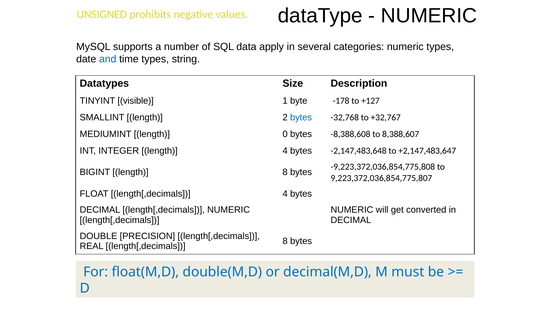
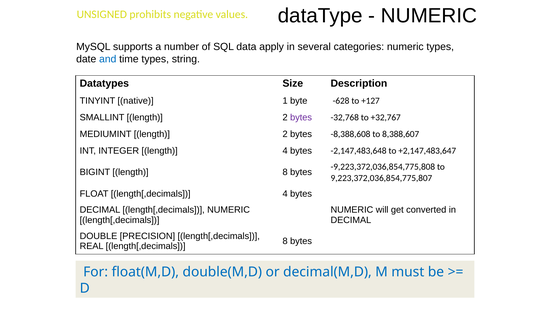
visible: visible -> native (136, 101)
-178: -178 -> -628 (341, 101)
bytes colour: blue -> purple (301, 118)
MEDIUMINT length 0: 0 -> 2 (285, 134)
